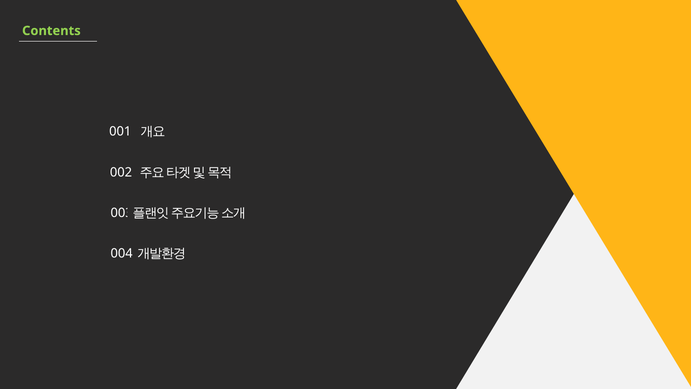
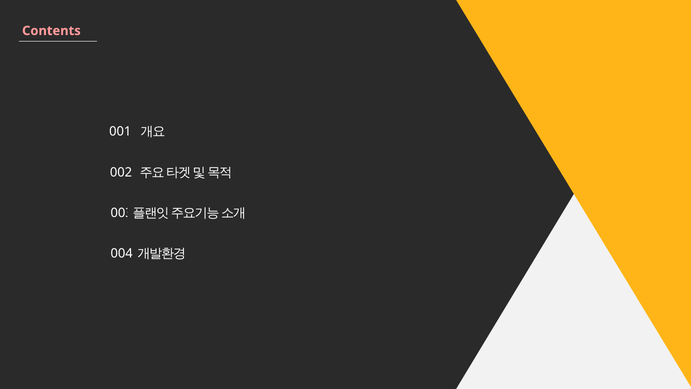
Contents colour: light green -> pink (51, 31)
